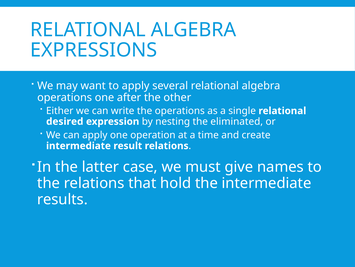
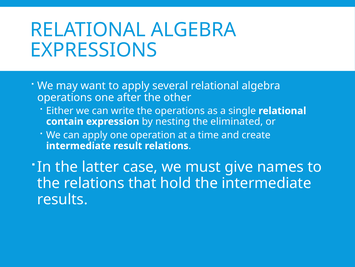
desired: desired -> contain (65, 121)
